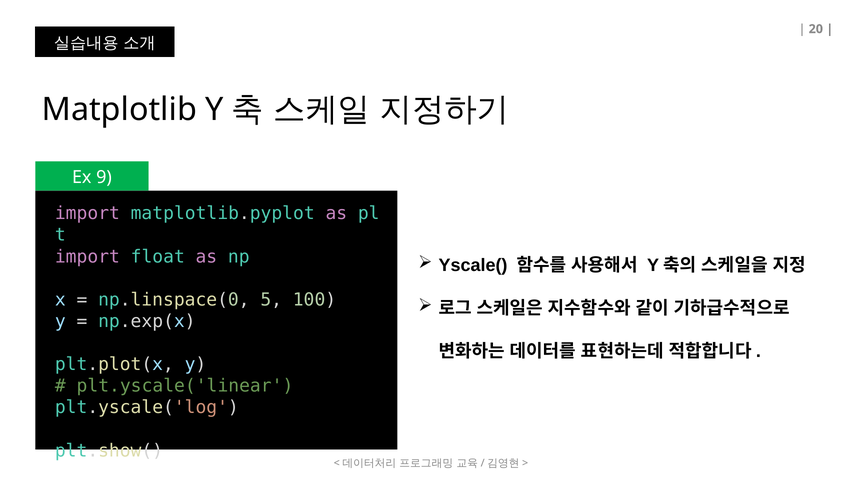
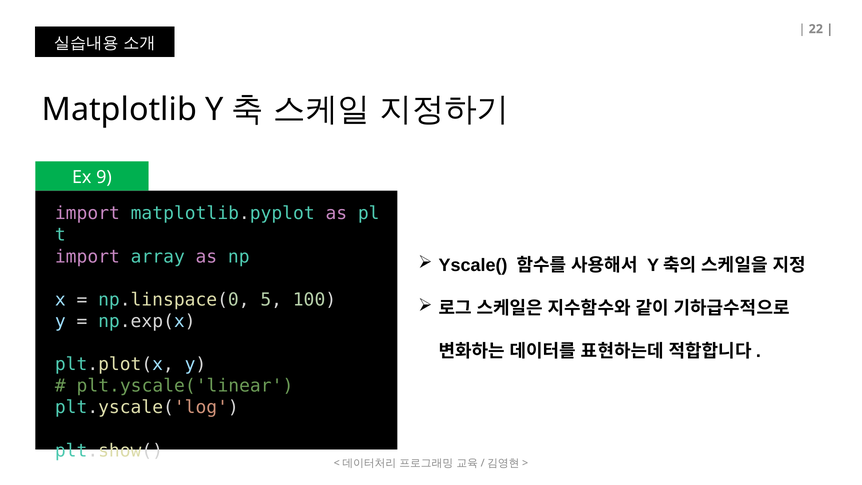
20: 20 -> 22 (816, 29)
float: float -> array (158, 257)
